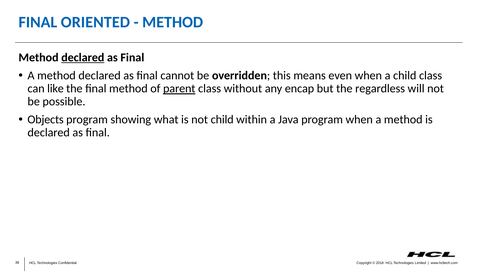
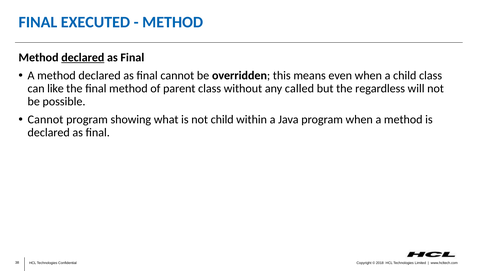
ORIENTED: ORIENTED -> EXECUTED (95, 22)
parent underline: present -> none (179, 88)
encap: encap -> called (299, 88)
Objects: Objects -> Cannot (45, 119)
